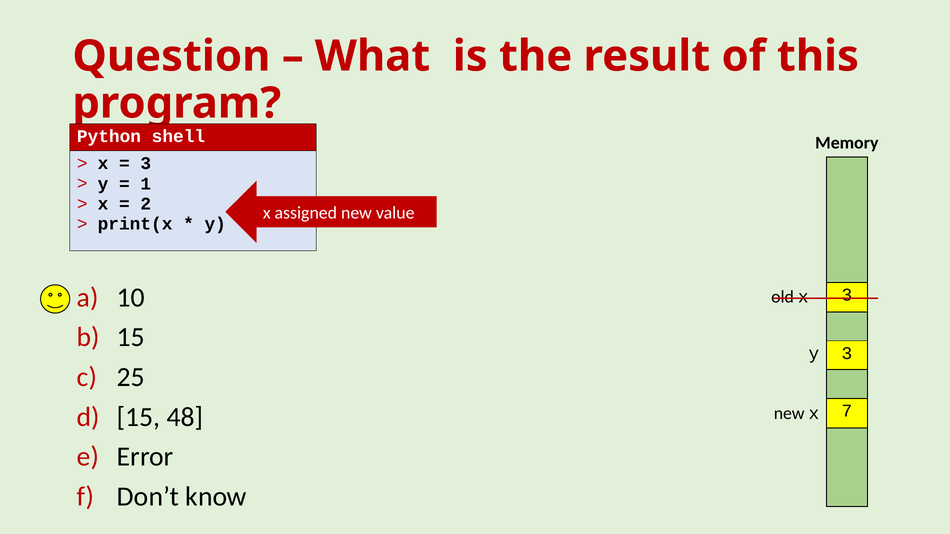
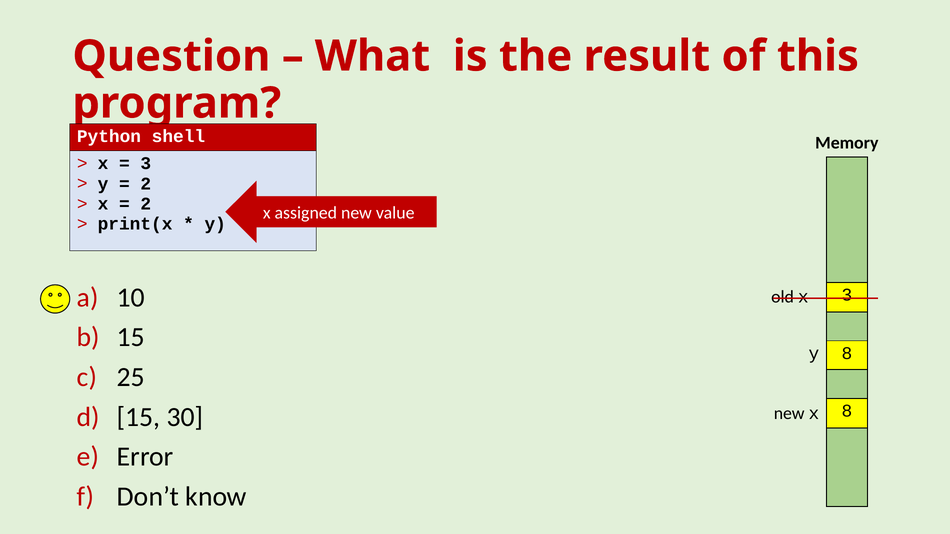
1: 1 -> 2 (146, 184)
y 3: 3 -> 8 (847, 354)
48: 48 -> 30 (185, 417)
x 7: 7 -> 8 (847, 411)
